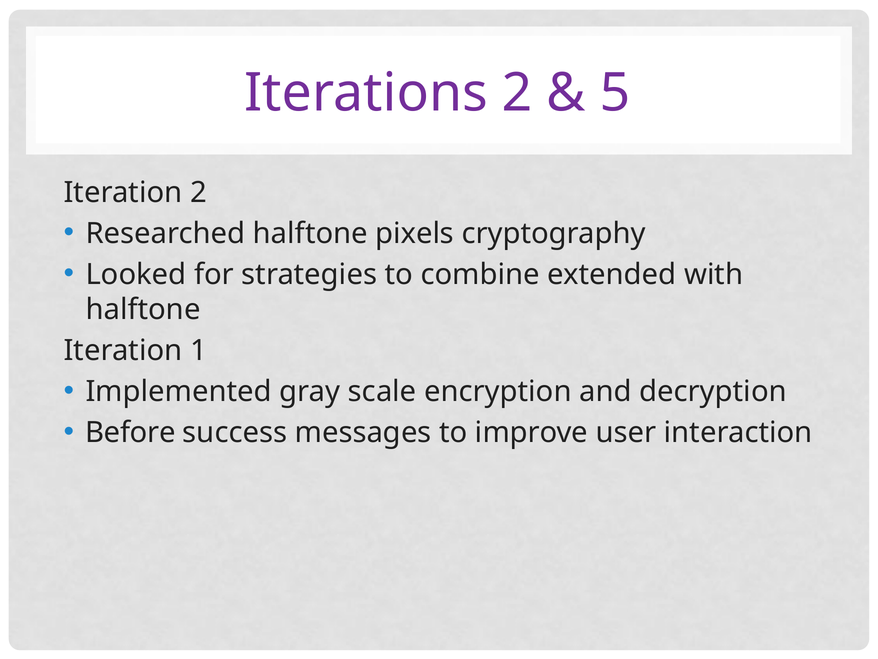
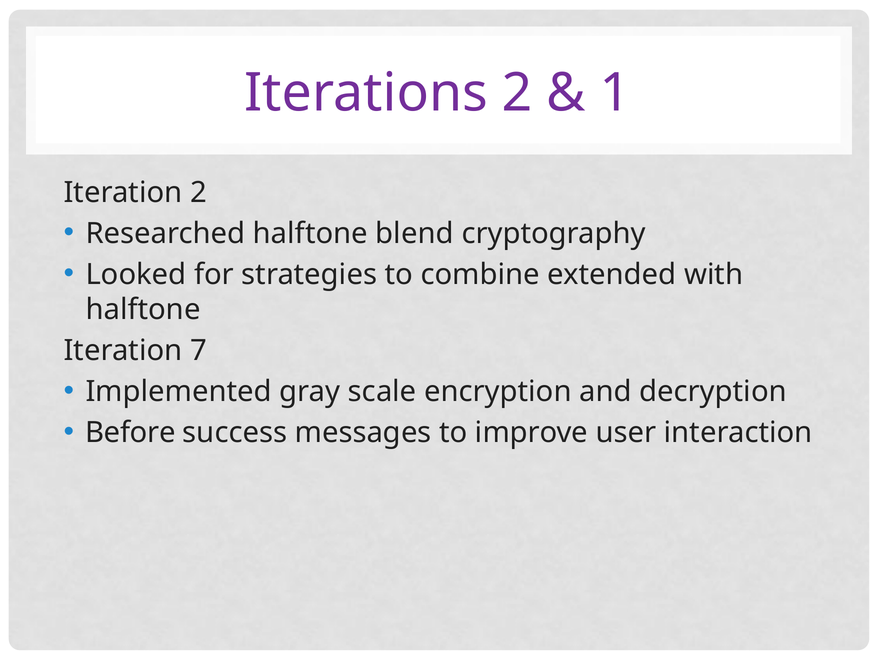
5: 5 -> 1 (615, 93)
pixels: pixels -> blend (415, 233)
1: 1 -> 7 (198, 350)
